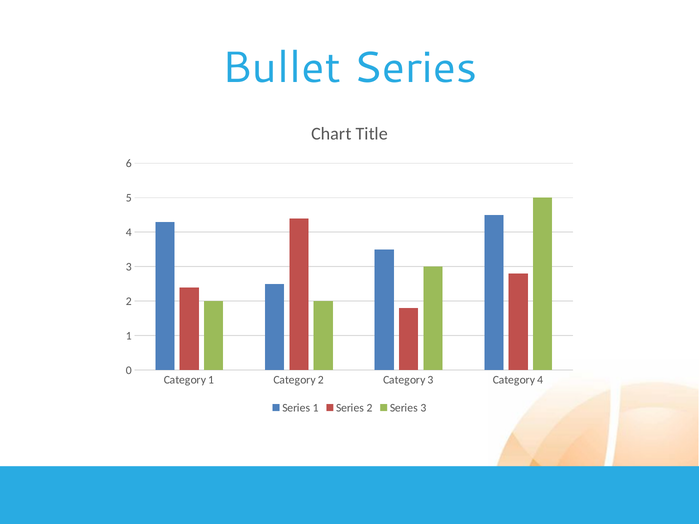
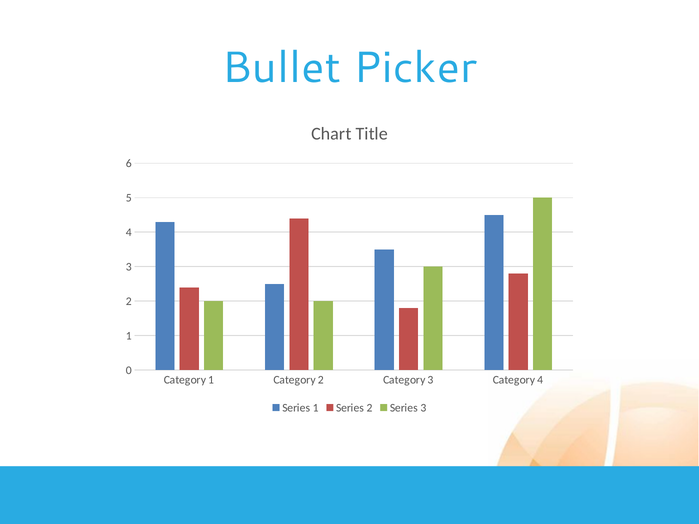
Bullet Series: Series -> Picker (415, 68)
